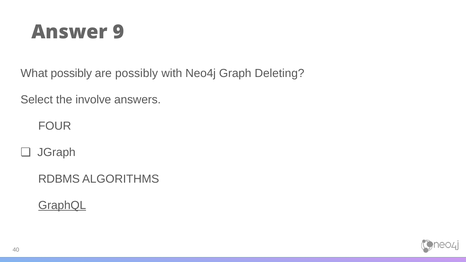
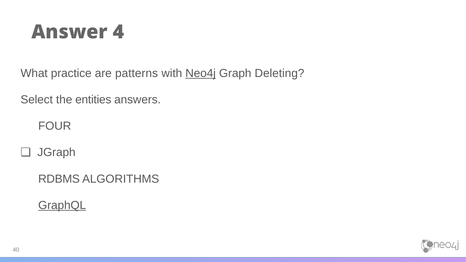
9: 9 -> 4 (118, 32)
What possibly: possibly -> practice (71, 73)
are possibly: possibly -> patterns (137, 73)
Neo4j underline: none -> present (201, 73)
involve: involve -> entities (93, 100)
